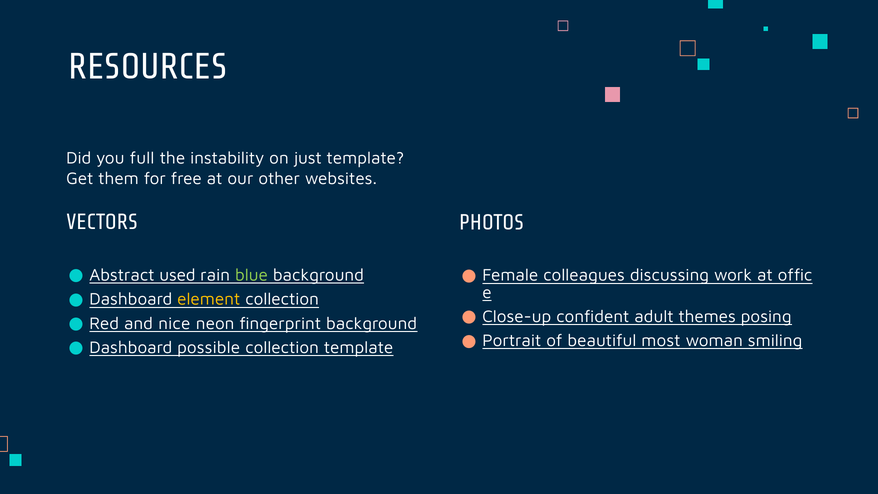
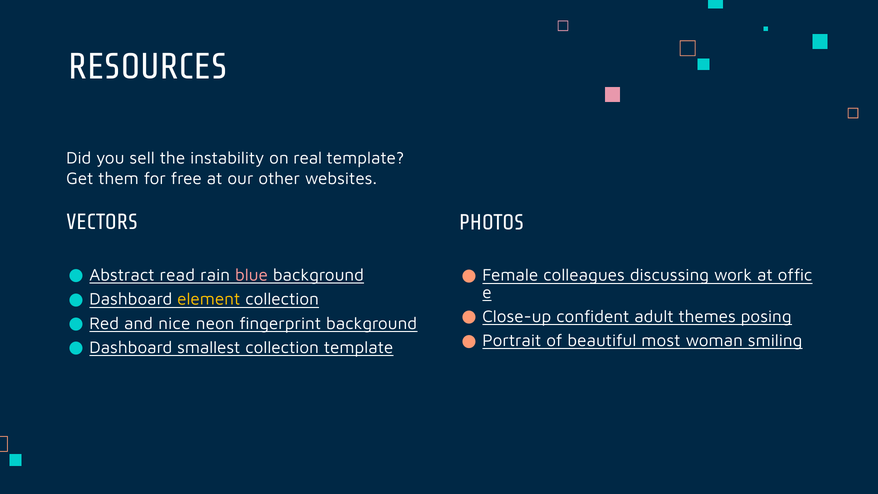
full: full -> sell (142, 158)
just: just -> real (308, 158)
used: used -> read (177, 275)
blue colour: light green -> pink (252, 275)
possible: possible -> smallest (209, 348)
